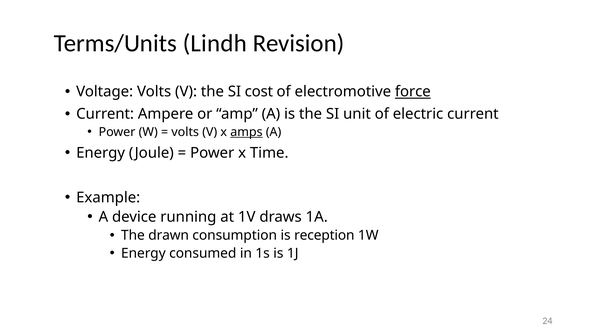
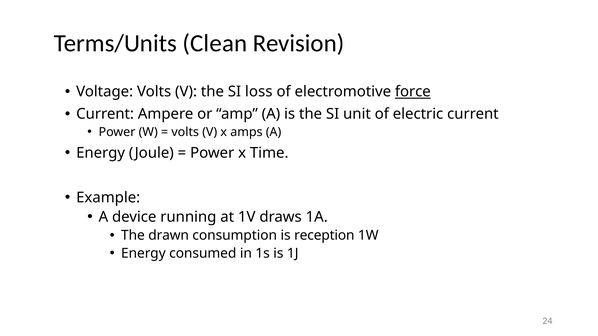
Lindh: Lindh -> Clean (215, 43)
cost: cost -> loss (259, 92)
amps underline: present -> none (246, 132)
